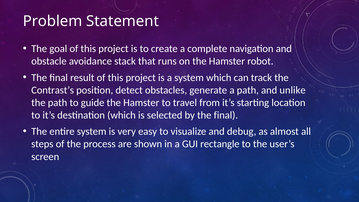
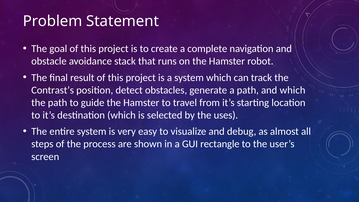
and unlike: unlike -> which (293, 90)
by the final: final -> uses (226, 115)
